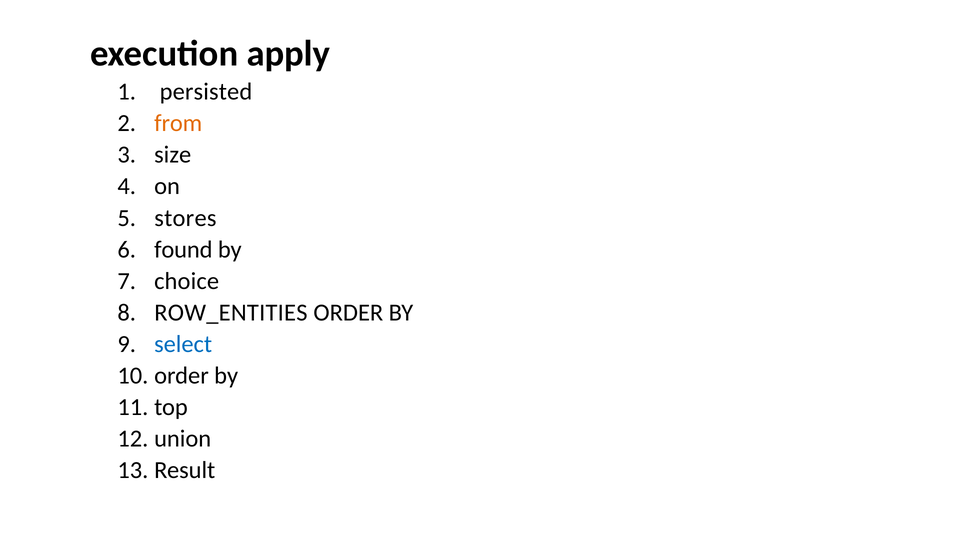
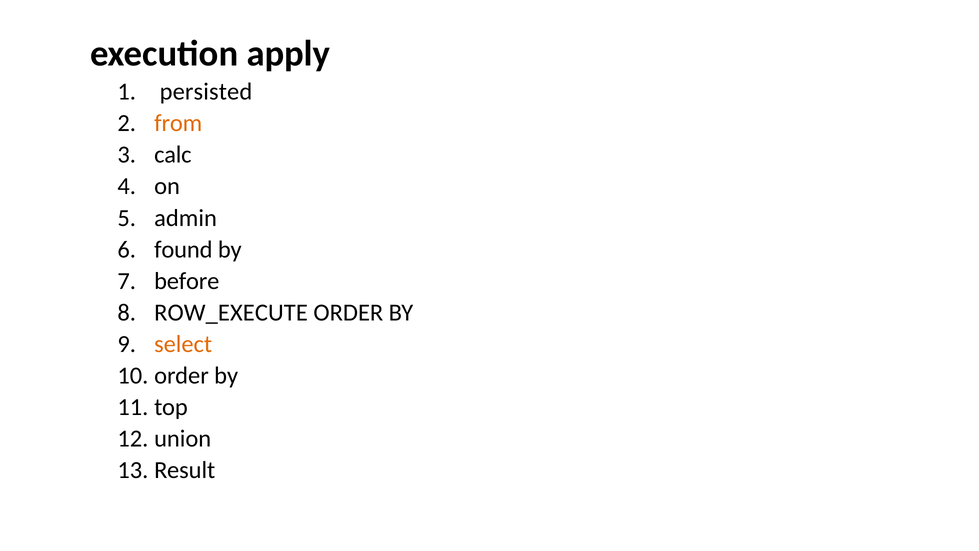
size: size -> calc (173, 155)
stores: stores -> admin (186, 218)
choice: choice -> before (187, 281)
ROW_ENTITIES: ROW_ENTITIES -> ROW_EXECUTE (231, 312)
select colour: blue -> orange (183, 344)
